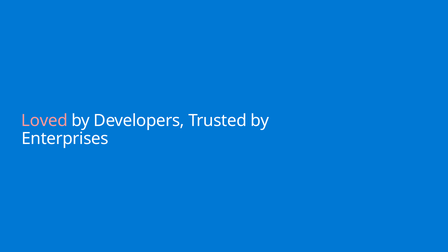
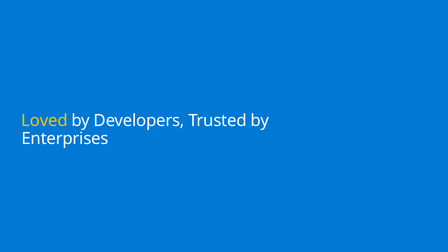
Loved colour: pink -> yellow (45, 121)
